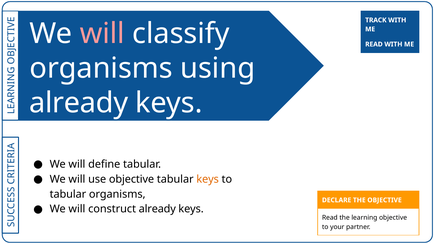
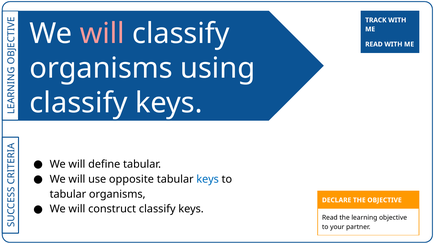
already: already -> classify (79, 103)
use objective: objective -> opposite (131, 179)
keys colour: orange -> blue (208, 179)
construct already: already -> classify (157, 209)
